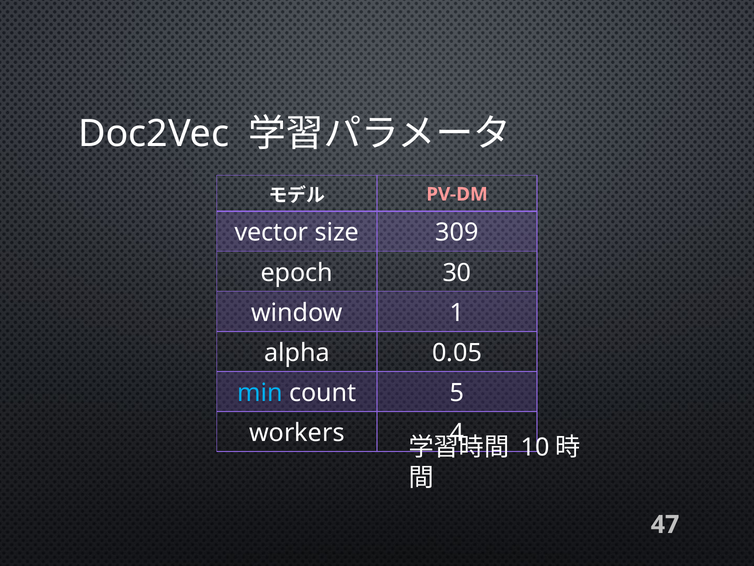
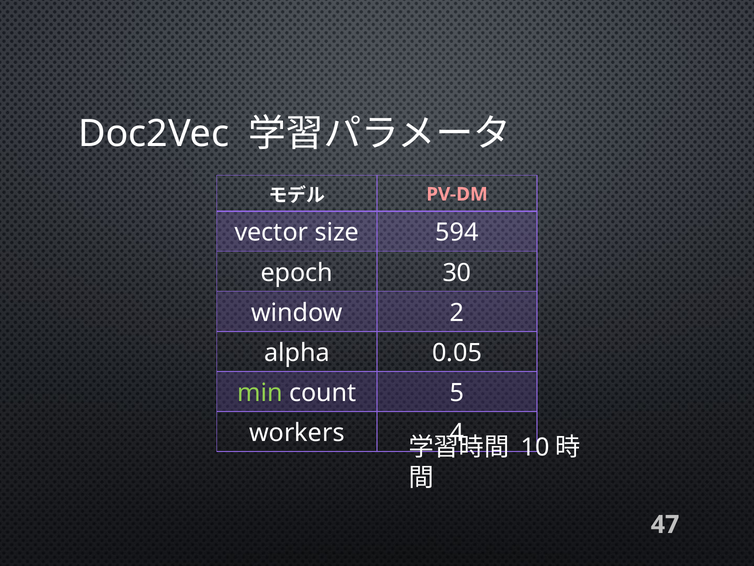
309: 309 -> 594 (457, 232)
1: 1 -> 2 (457, 312)
min colour: light blue -> light green (260, 392)
